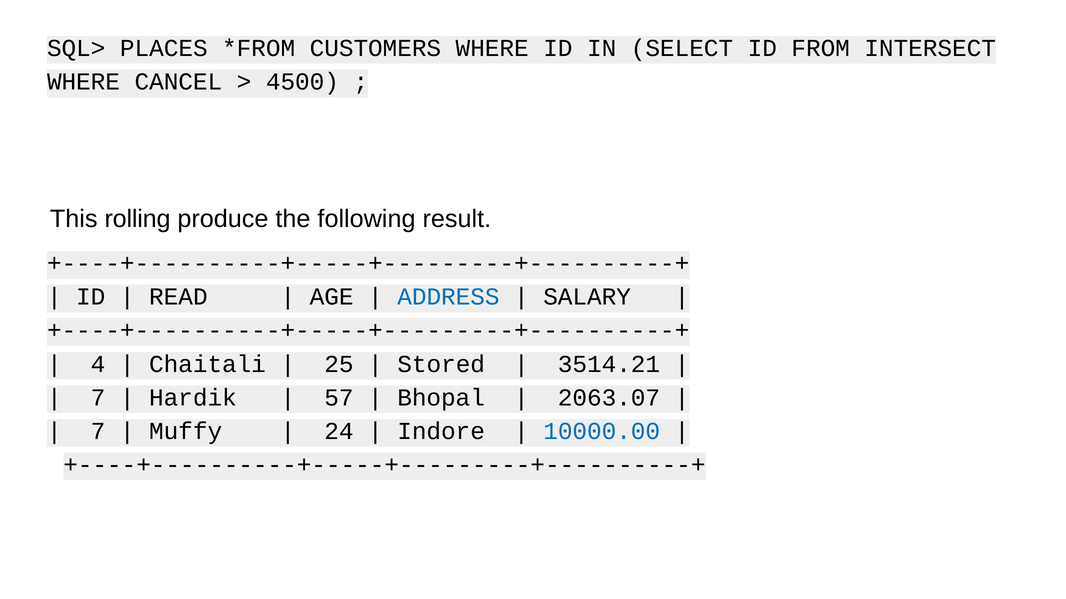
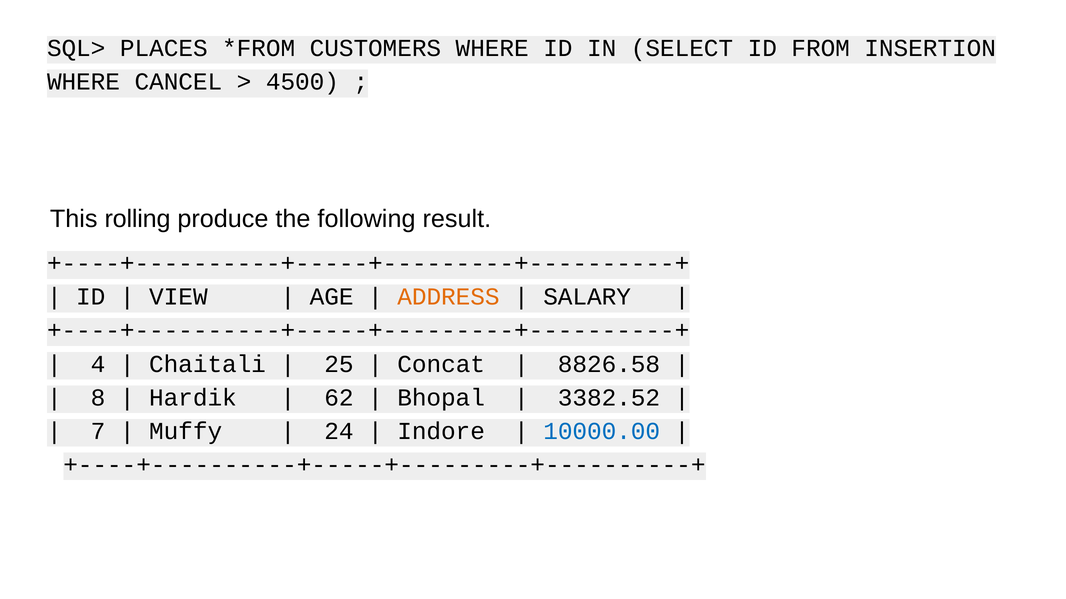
INTERSECT: INTERSECT -> INSERTION (930, 48)
READ: READ -> VIEW (178, 297)
ADDRESS colour: blue -> orange (448, 297)
Stored: Stored -> Concat (441, 364)
3514.21: 3514.21 -> 8826.58 (609, 364)
7: 7 -> 8 (98, 398)
57: 57 -> 62 (339, 398)
2063.07: 2063.07 -> 3382.52 (609, 398)
